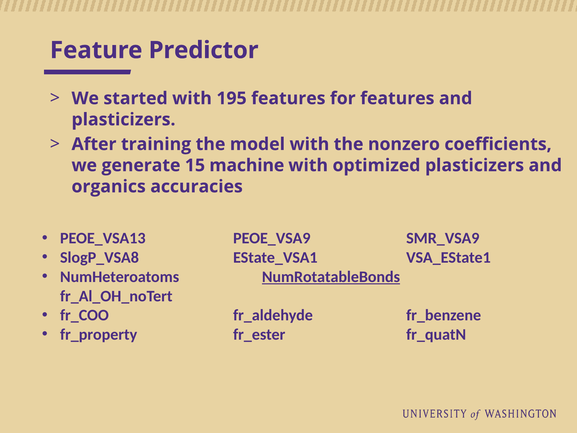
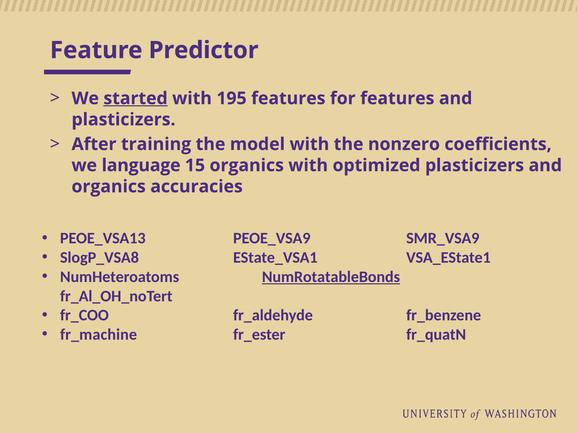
started underline: none -> present (136, 98)
generate: generate -> language (141, 165)
15 machine: machine -> organics (247, 165)
fr_property: fr_property -> fr_machine (99, 334)
